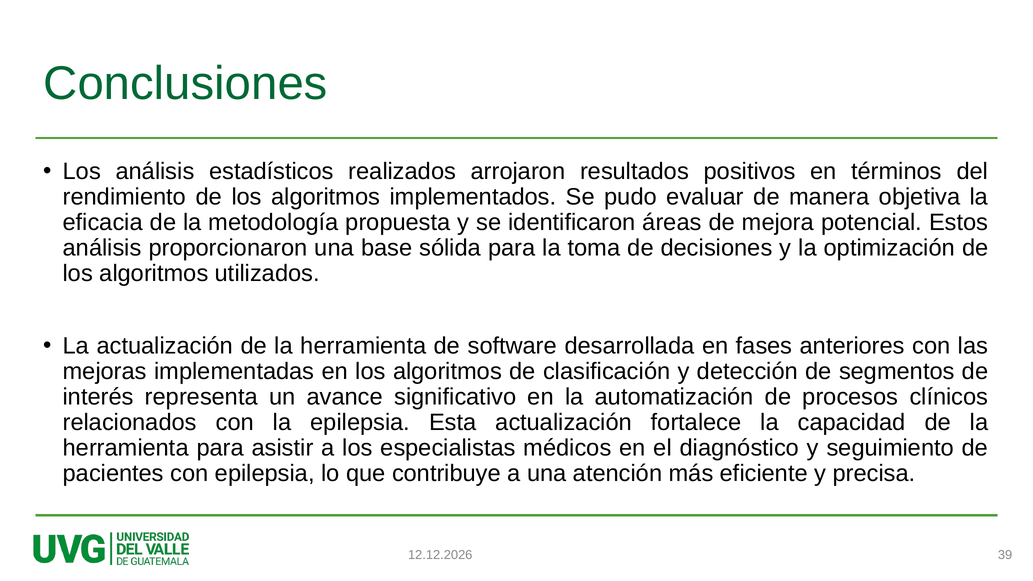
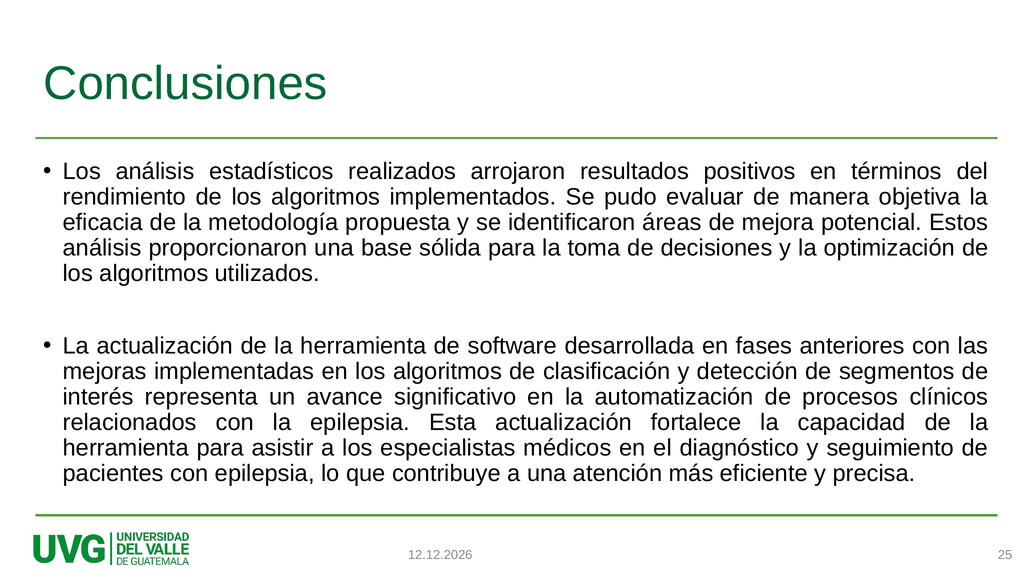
39: 39 -> 25 (1005, 555)
